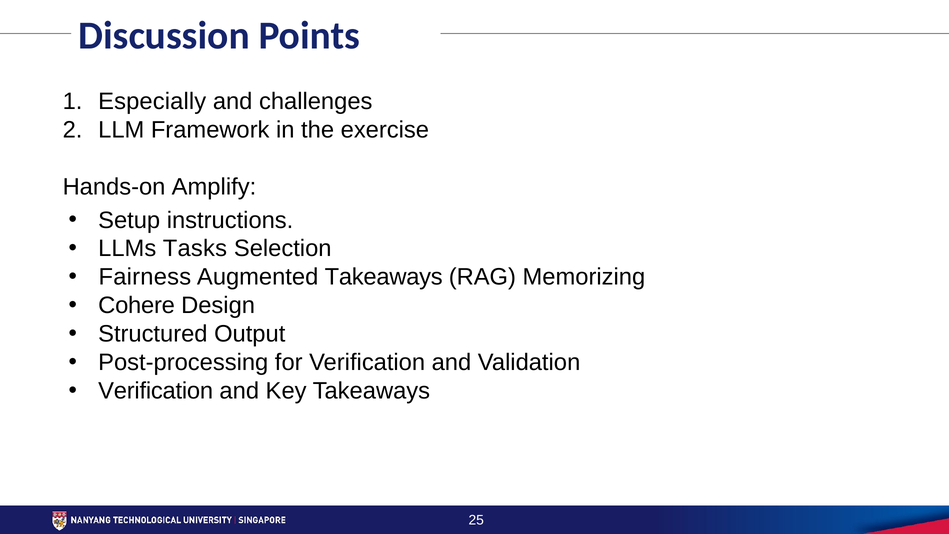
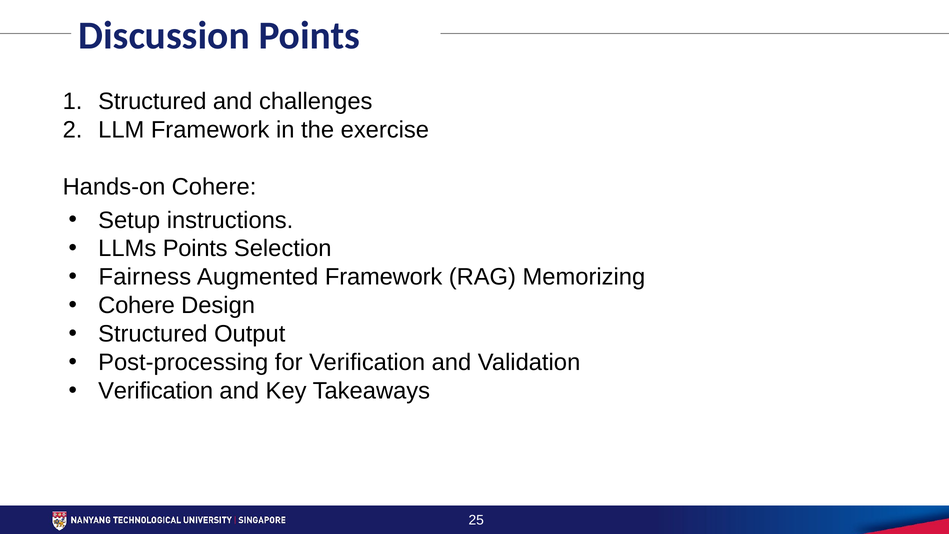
Especially: Especially -> Structured (152, 101)
Hands-on Amplify: Amplify -> Cohere (214, 187)
LLMs Tasks: Tasks -> Points (195, 249)
Augmented Takeaways: Takeaways -> Framework (384, 277)
